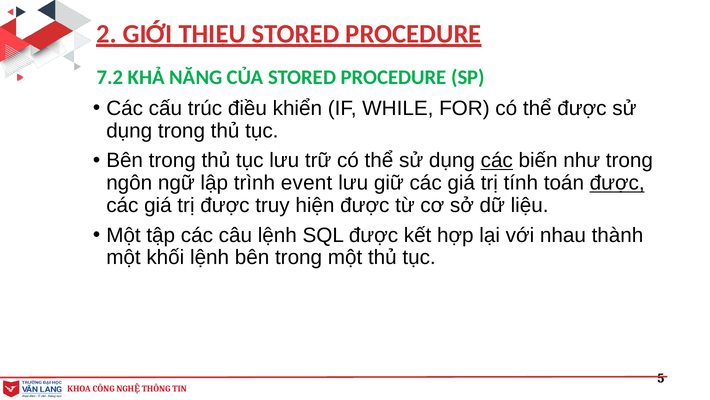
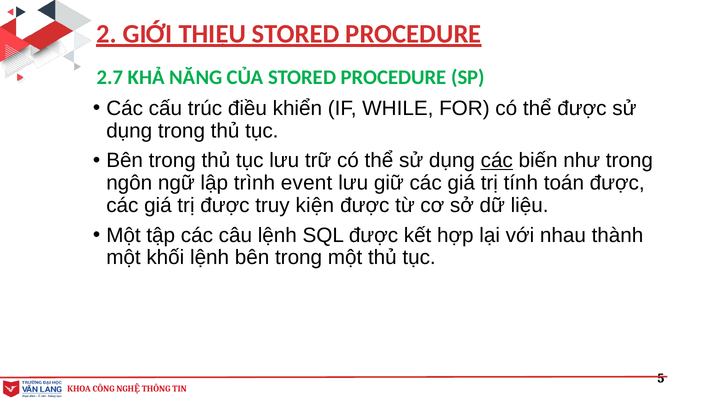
7.2: 7.2 -> 2.7 (110, 77)
được underline: present -> none (617, 183)
hiện: hiện -> kiện (315, 205)
